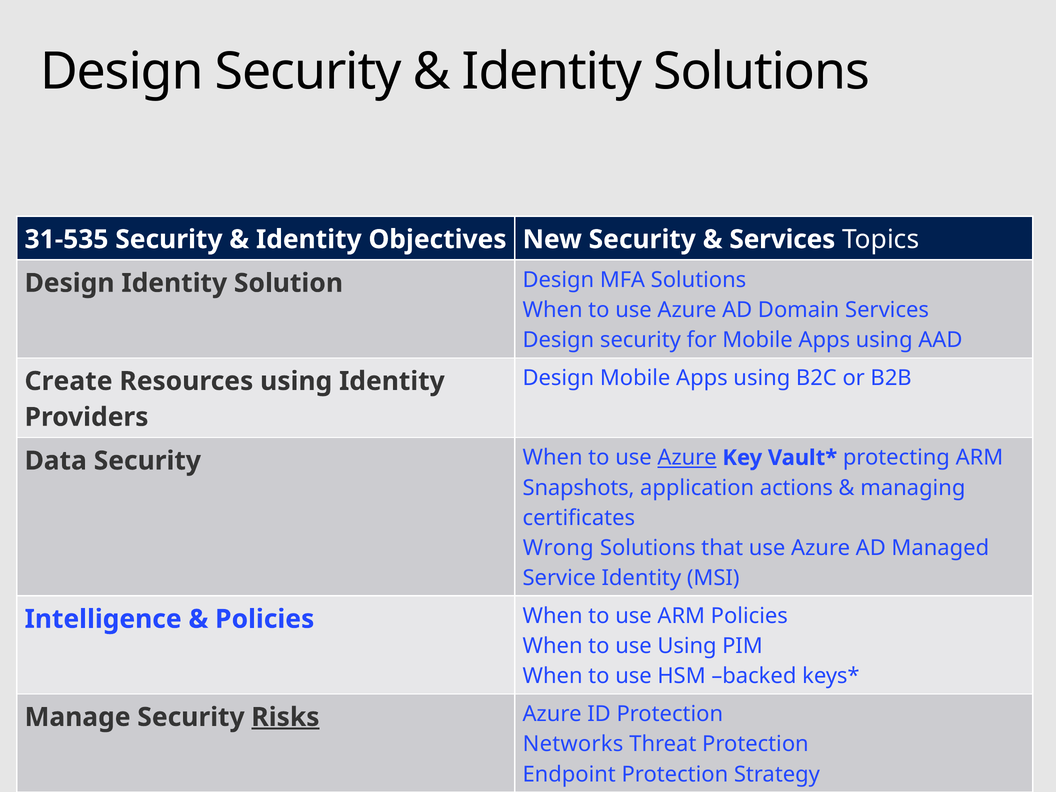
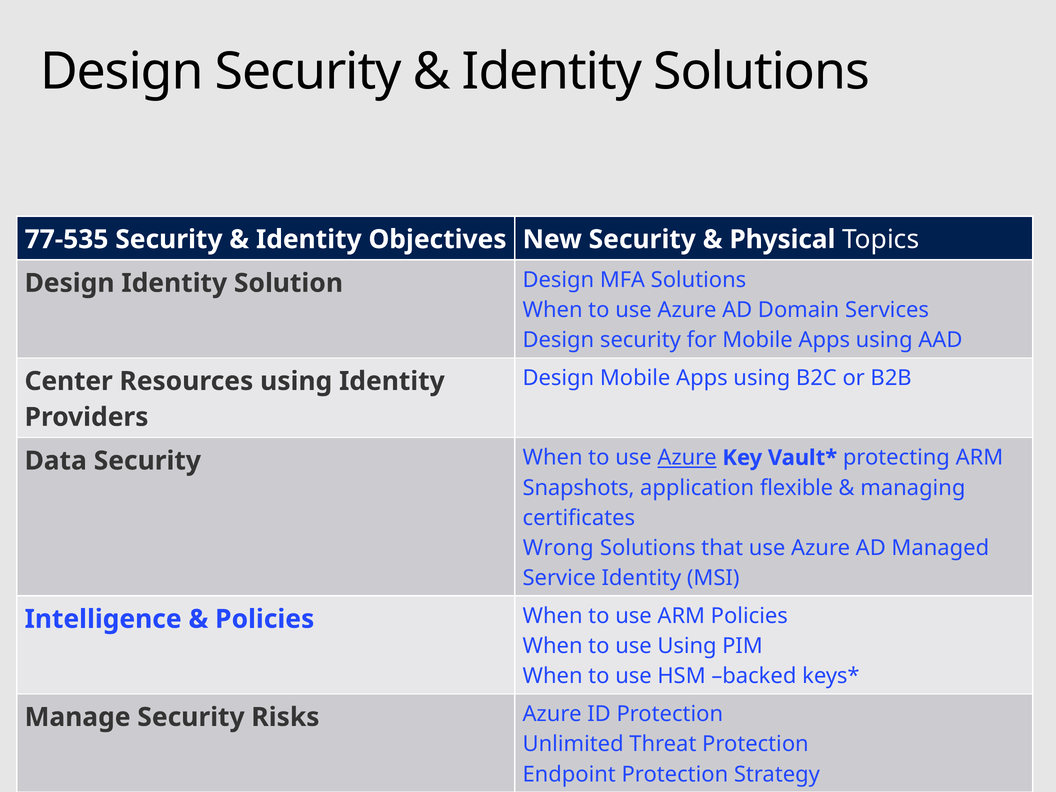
31-535: 31-535 -> 77-535 (66, 239)
Services: Services -> Physical (782, 239)
Create: Create -> Center (69, 381)
actions: actions -> flexible (797, 488)
Risks underline: present -> none (285, 717)
Networks: Networks -> Unlimited (573, 744)
